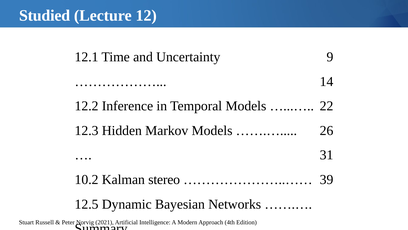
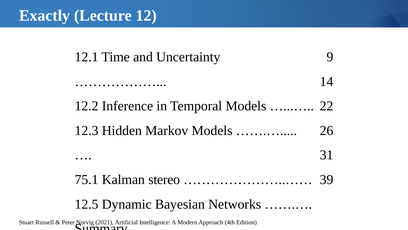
Studied: Studied -> Exactly (44, 15)
10.2: 10.2 -> 75.1 (87, 179)
